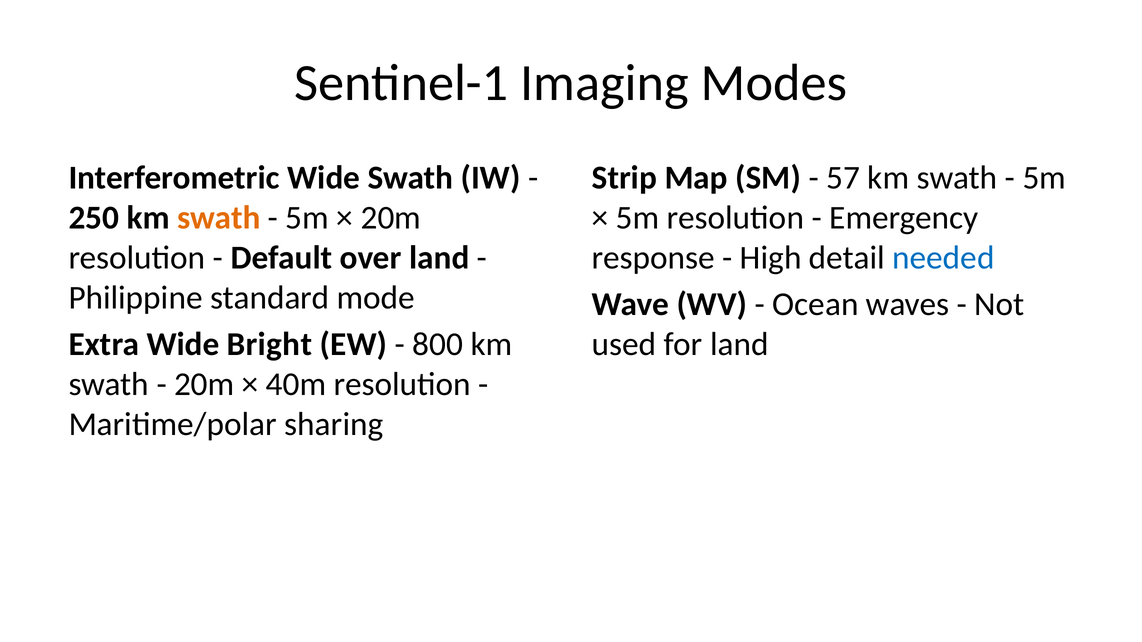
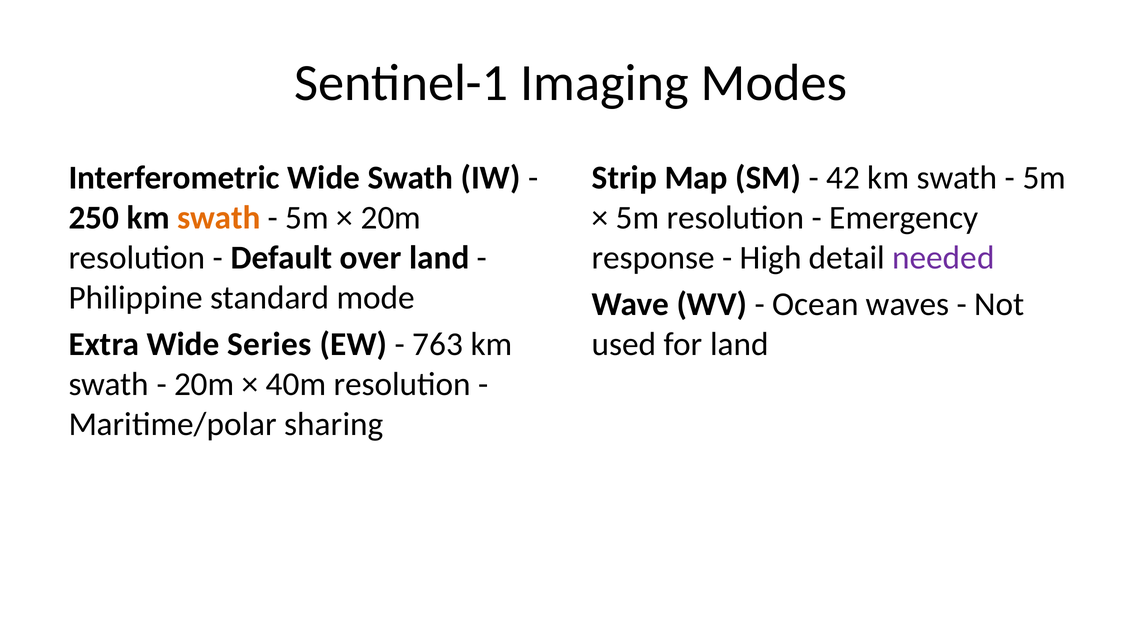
57: 57 -> 42 (843, 178)
needed colour: blue -> purple (943, 258)
Bright: Bright -> Series (270, 344)
800: 800 -> 763 (438, 344)
